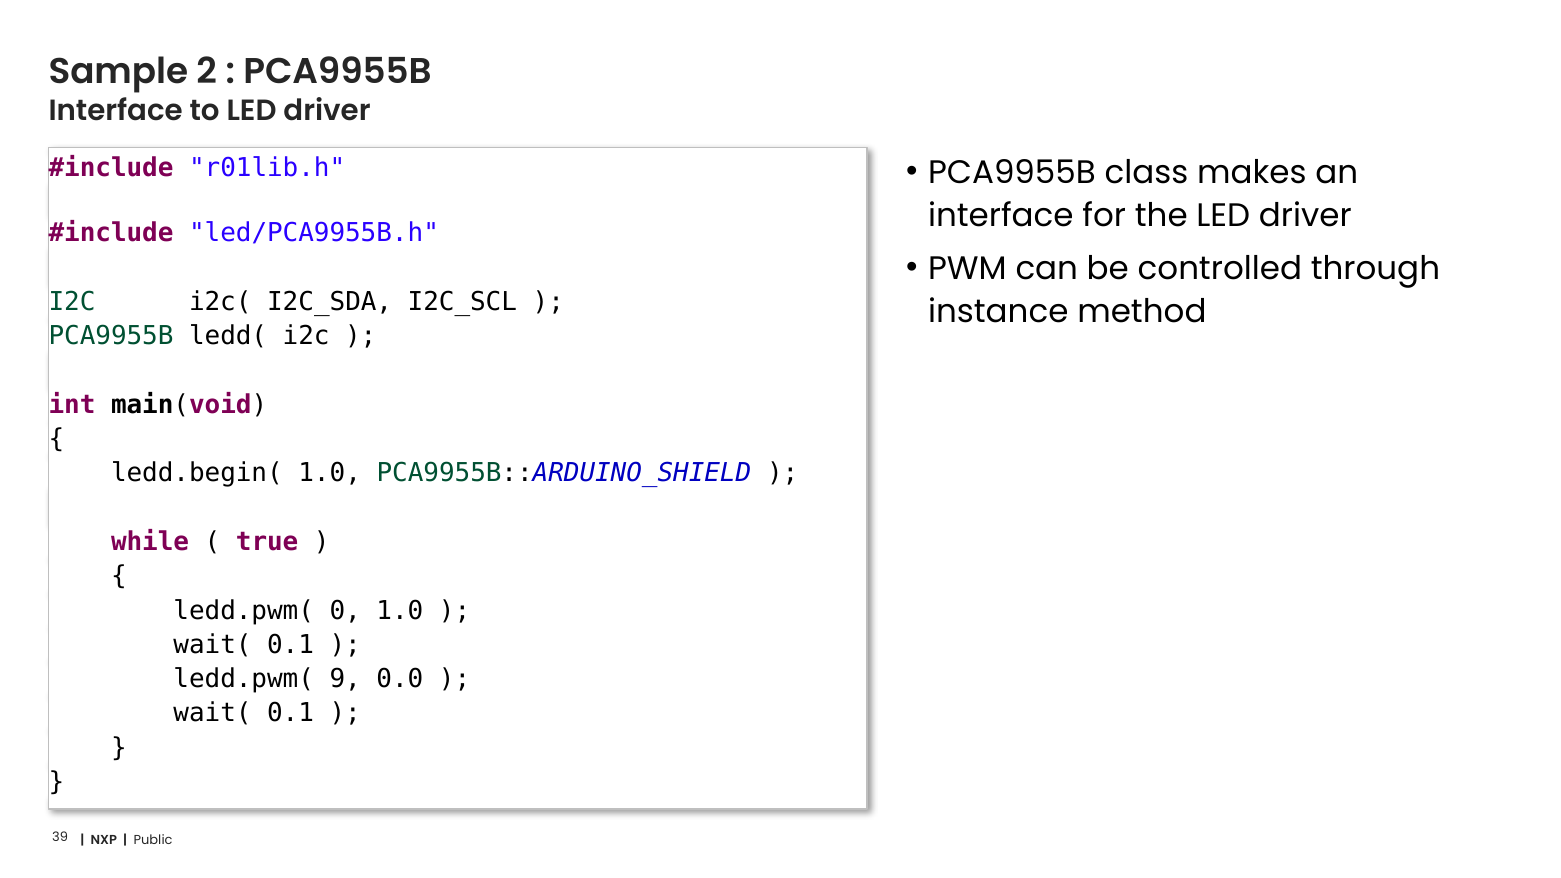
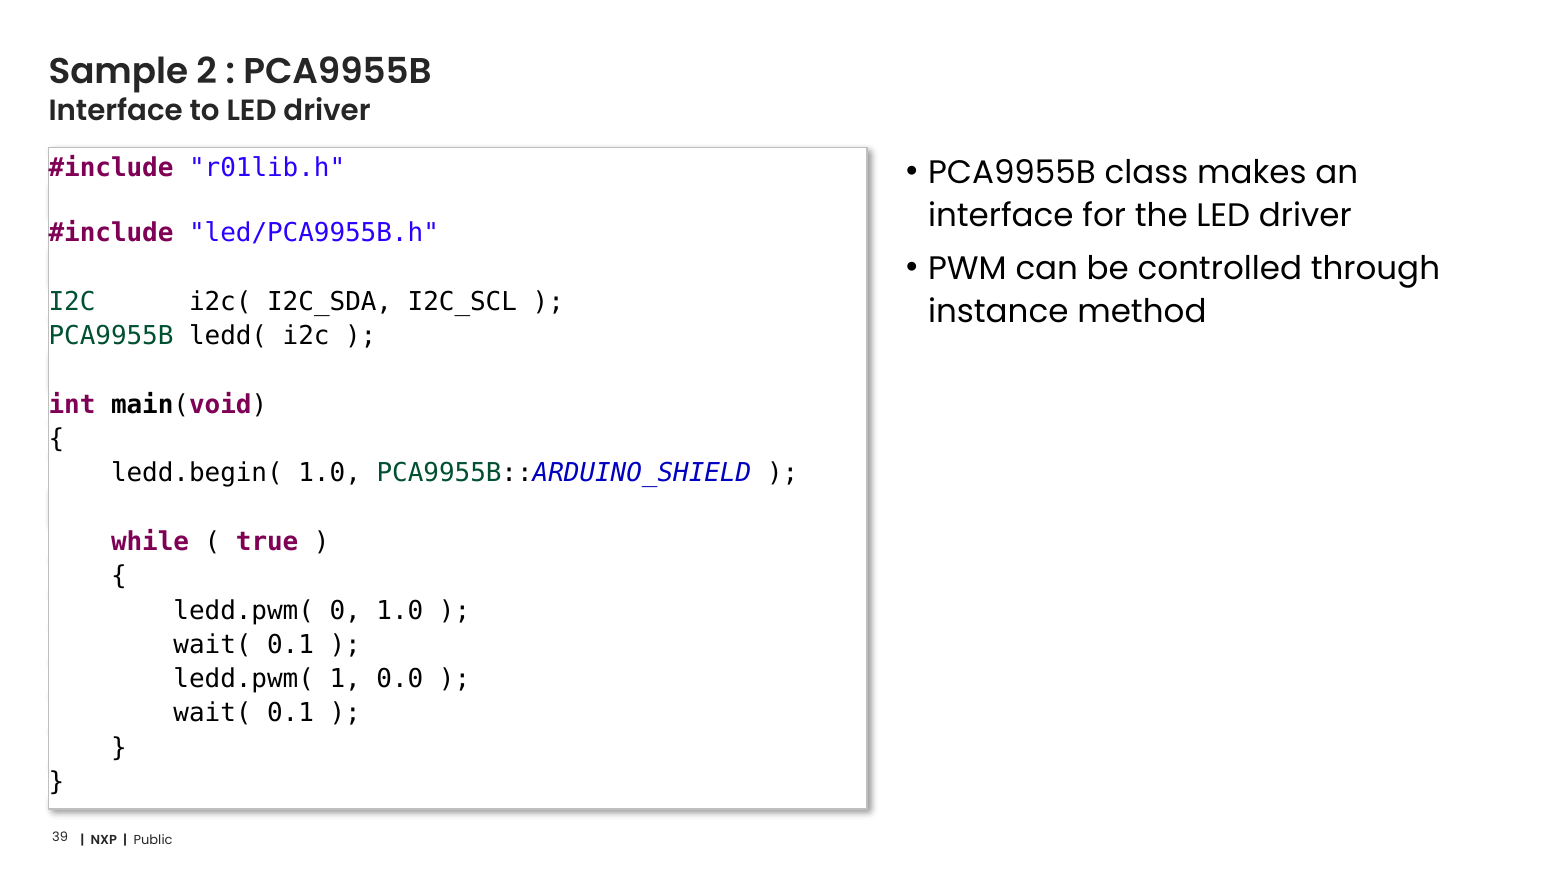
9: 9 -> 1 (345, 679)
